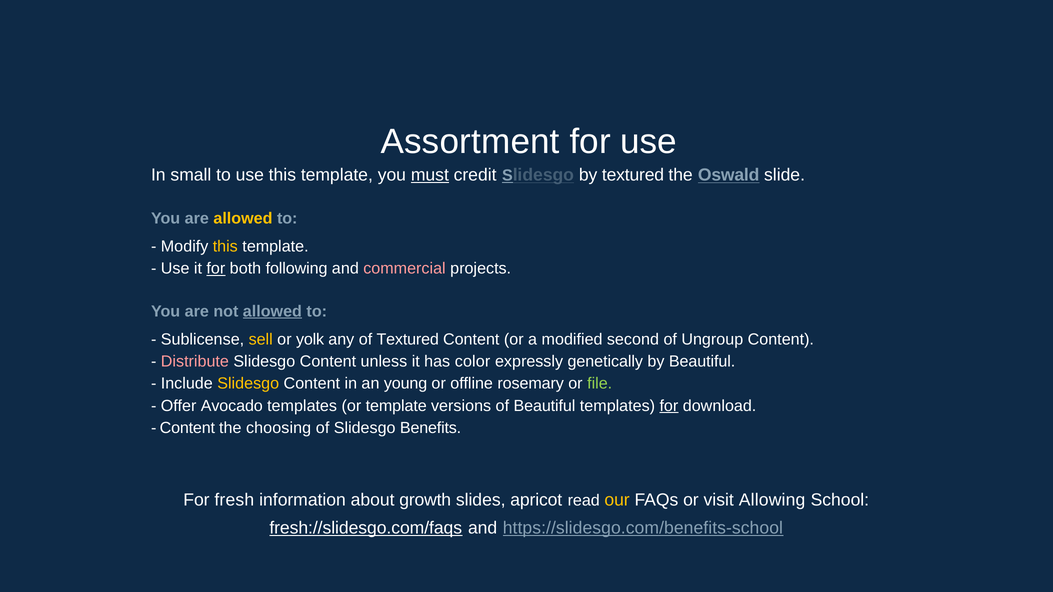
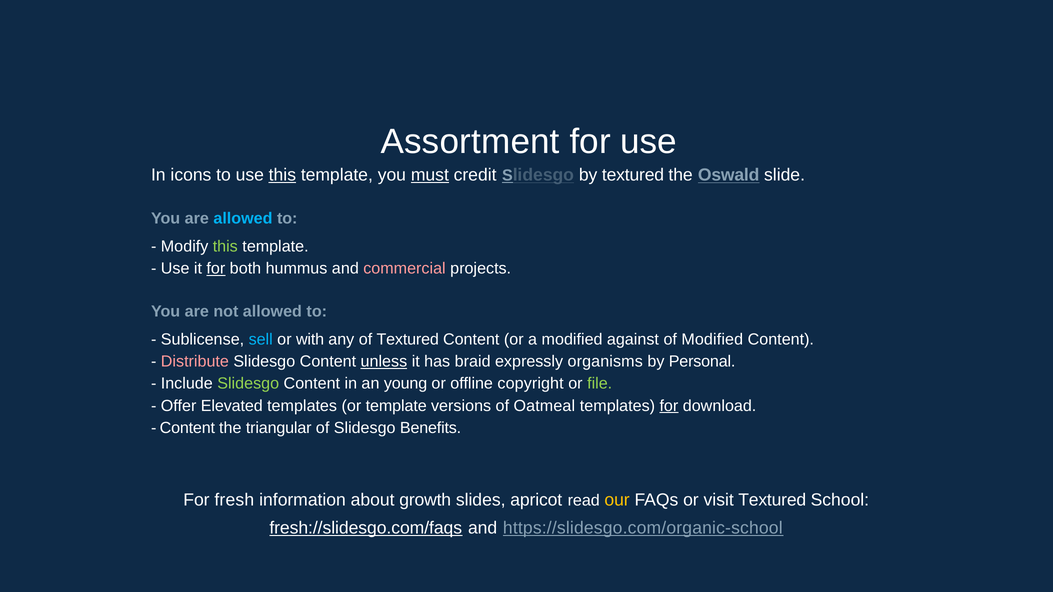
small: small -> icons (191, 175)
this underline: none -> present (282, 175)
allowed colour: yellow -> light blue (243, 219)
this colour: yellow -> light green (225, 247)
following: following -> hummus (297, 269)
allowed underline: present -> none (272, 311)
sell colour: yellow -> light blue (261, 339)
yolk: yolk -> with (310, 339)
second: second -> against (633, 339)
of Ungroup: Ungroup -> Modified (712, 339)
unless underline: none -> present (384, 362)
color: color -> braid (473, 362)
genetically: genetically -> organisms (605, 362)
by Beautiful: Beautiful -> Personal (702, 362)
Slidesgo colour: yellow -> light green (248, 384)
rosemary: rosemary -> copyright (531, 384)
Avocado: Avocado -> Elevated (232, 406)
of Beautiful: Beautiful -> Oatmeal (544, 406)
choosing: choosing -> triangular (279, 428)
visit Allowing: Allowing -> Textured (772, 500)
https://slidesgo.com/benefits-school: https://slidesgo.com/benefits-school -> https://slidesgo.com/organic-school (643, 528)
